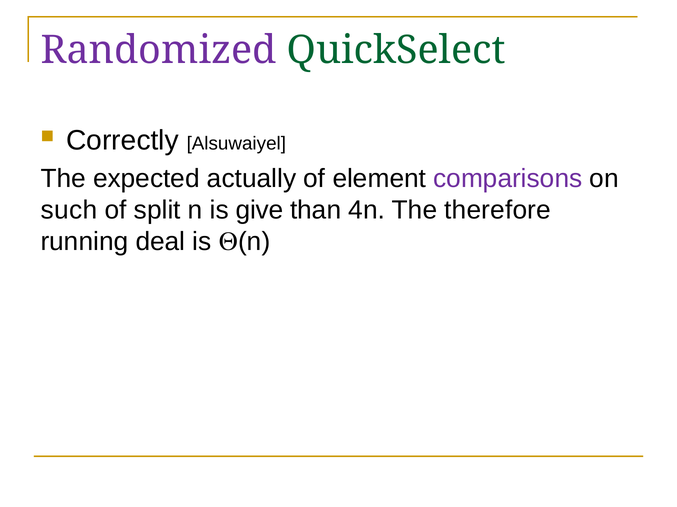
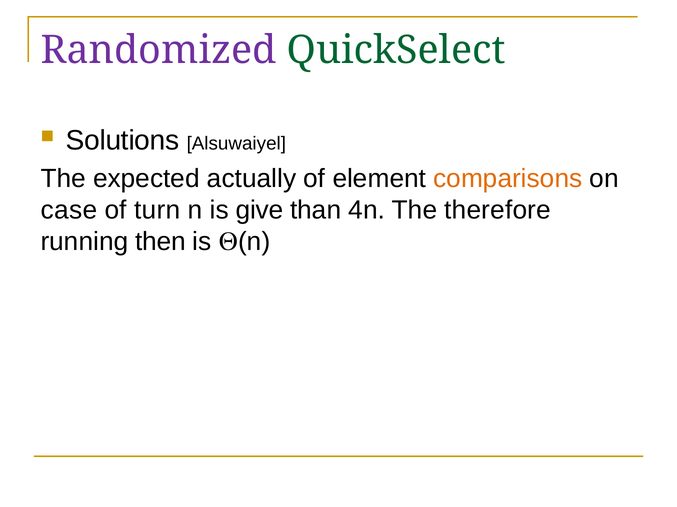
Correctly: Correctly -> Solutions (123, 141)
comparisons colour: purple -> orange (508, 179)
such: such -> case (69, 210)
split: split -> turn (157, 210)
deal: deal -> then (160, 242)
